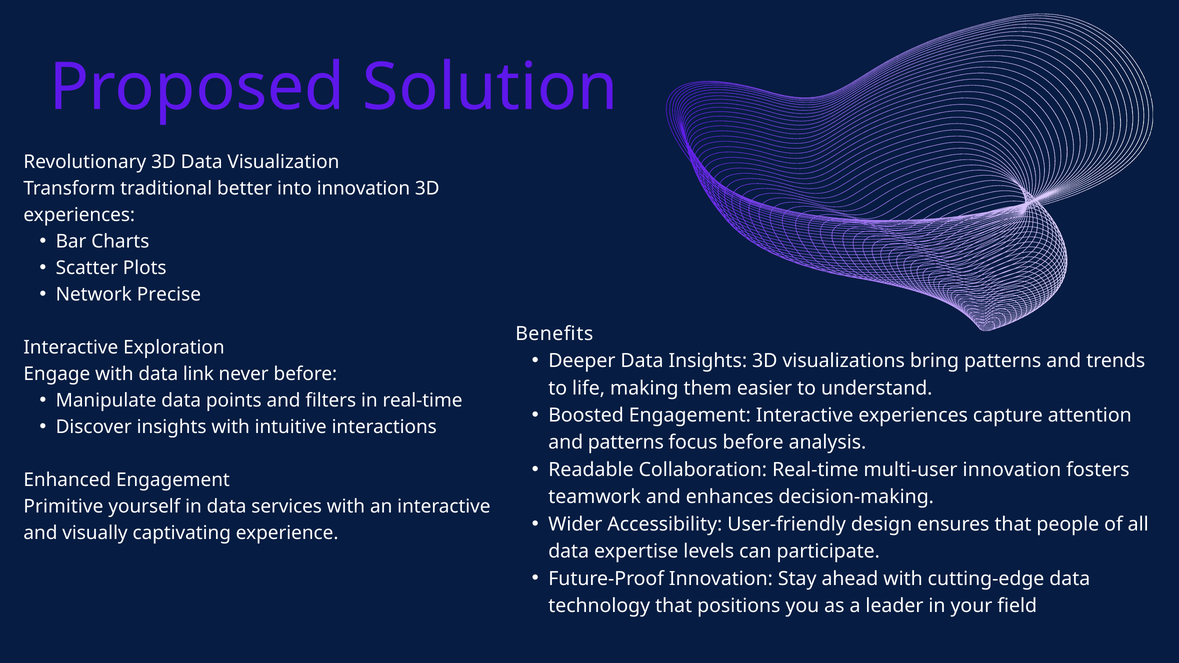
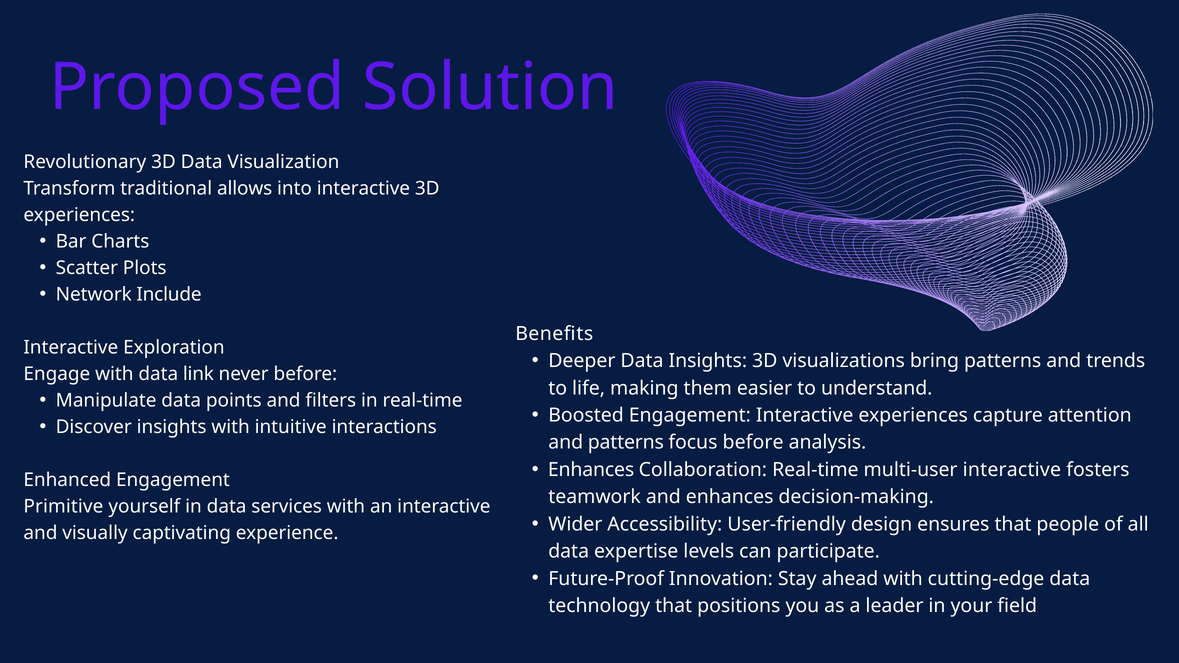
better: better -> allows (245, 188)
into innovation: innovation -> interactive (363, 188)
Precise: Precise -> Include (169, 295)
Readable: Readable -> Enhances (591, 470)
multi-user innovation: innovation -> interactive (1012, 470)
